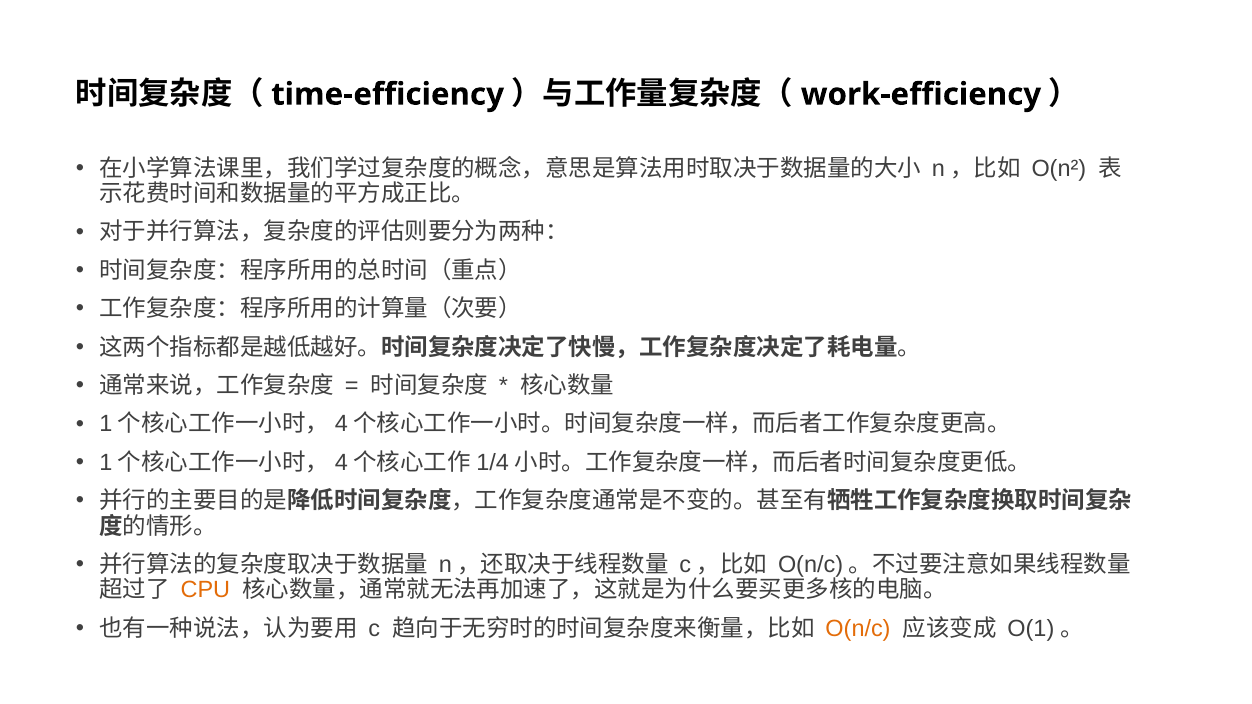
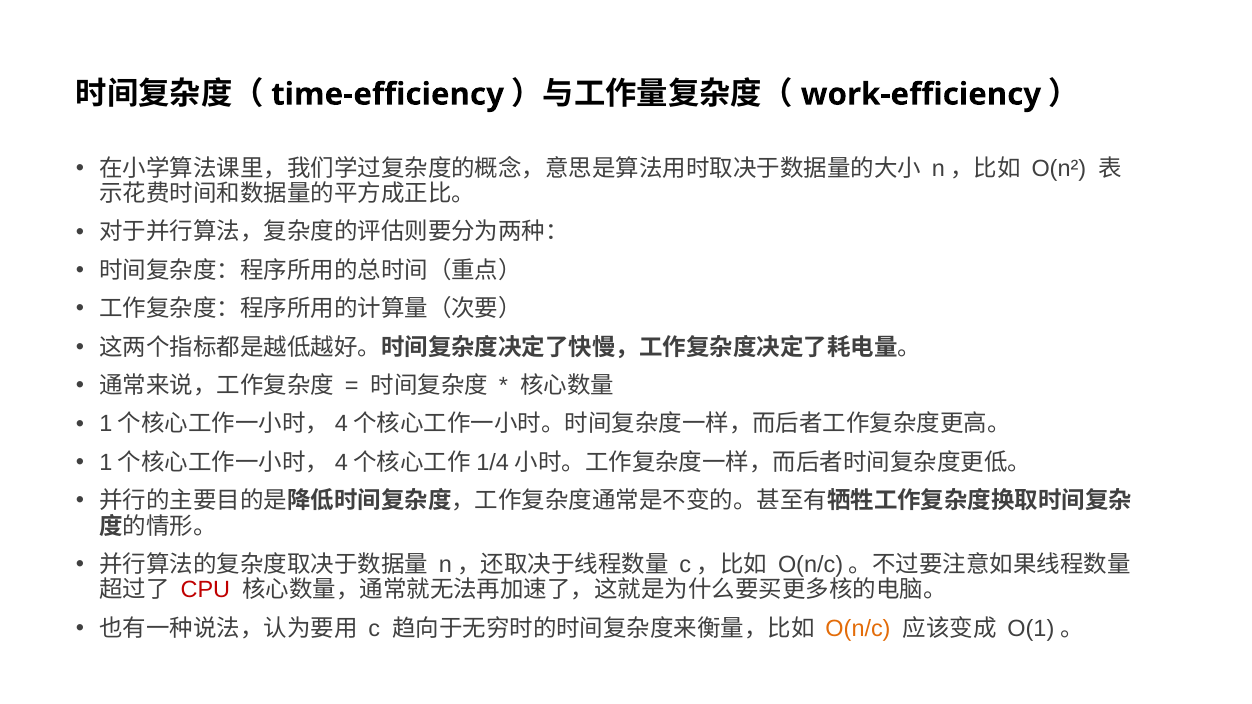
CPU colour: orange -> red (205, 590)
